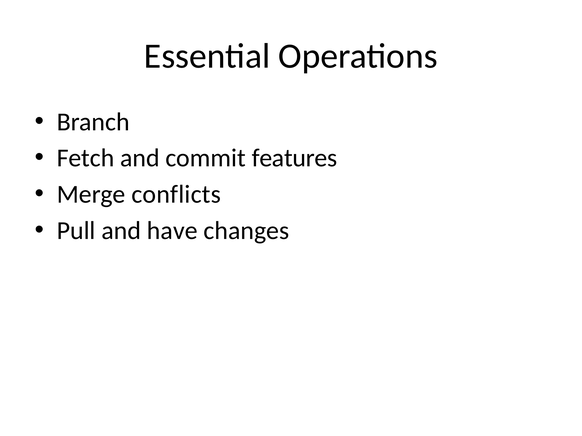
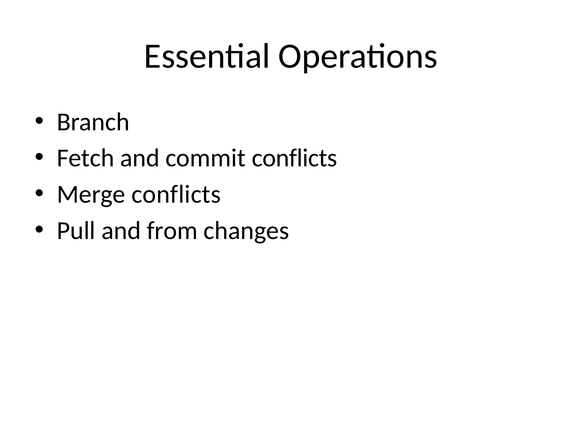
commit features: features -> conflicts (295, 158)
have: have -> from (172, 231)
